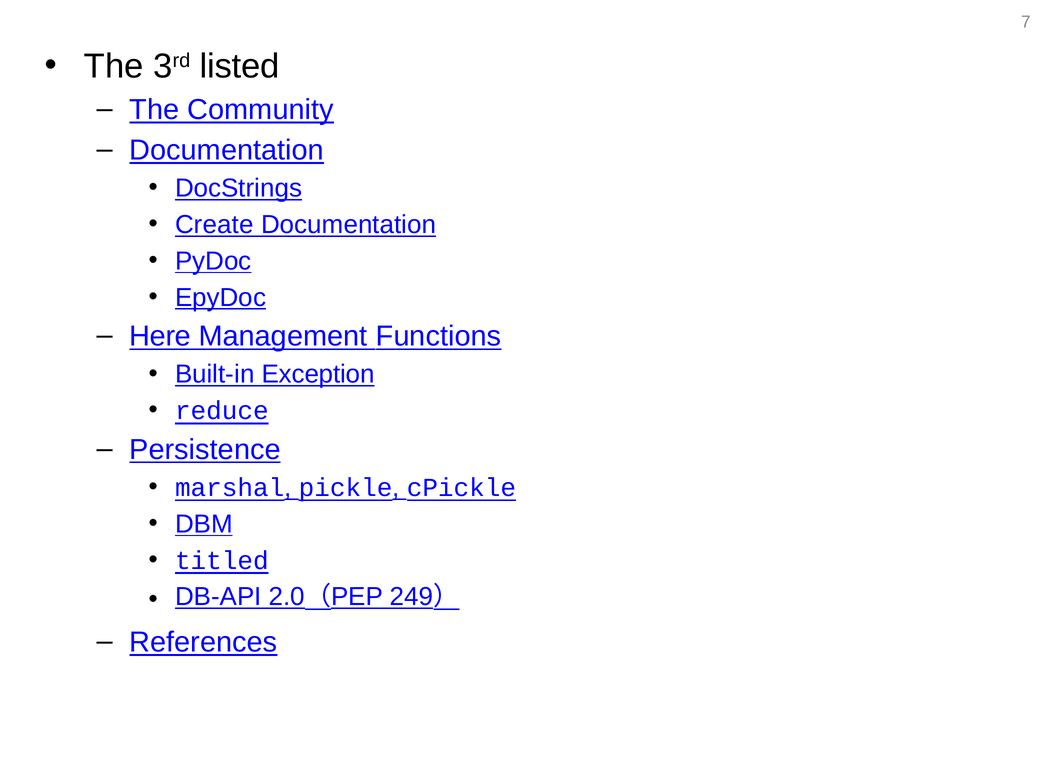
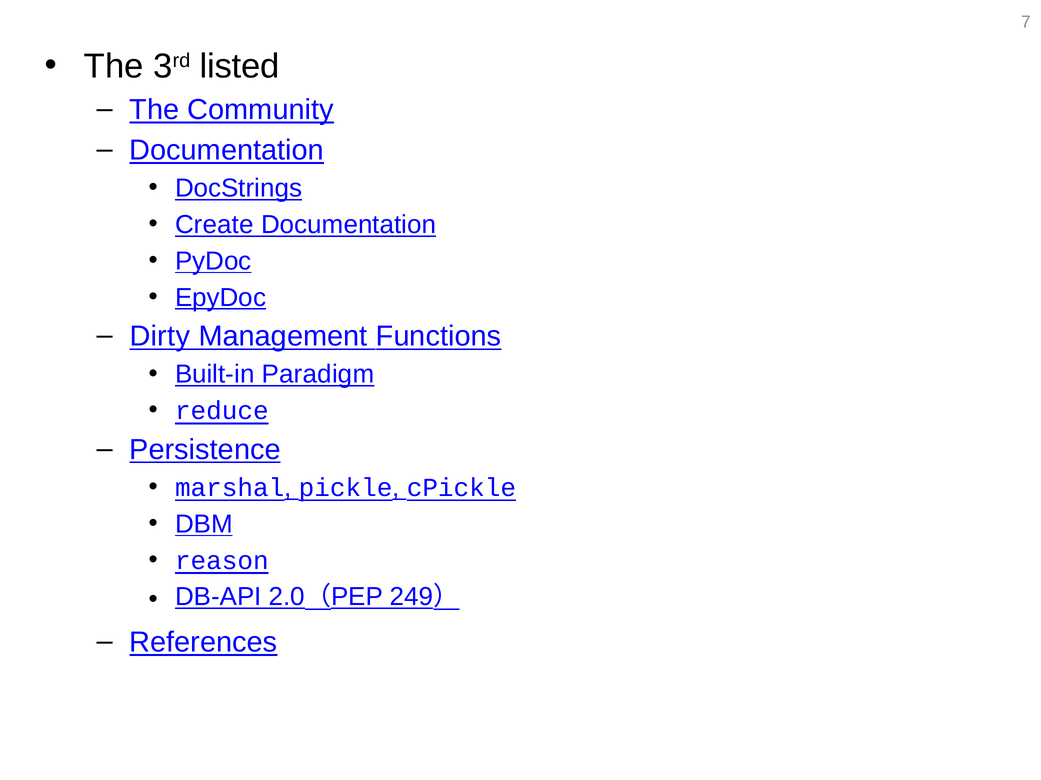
Here: Here -> Dirty (160, 337)
Exception: Exception -> Paradigm (318, 375)
titled: titled -> reason (222, 561)
